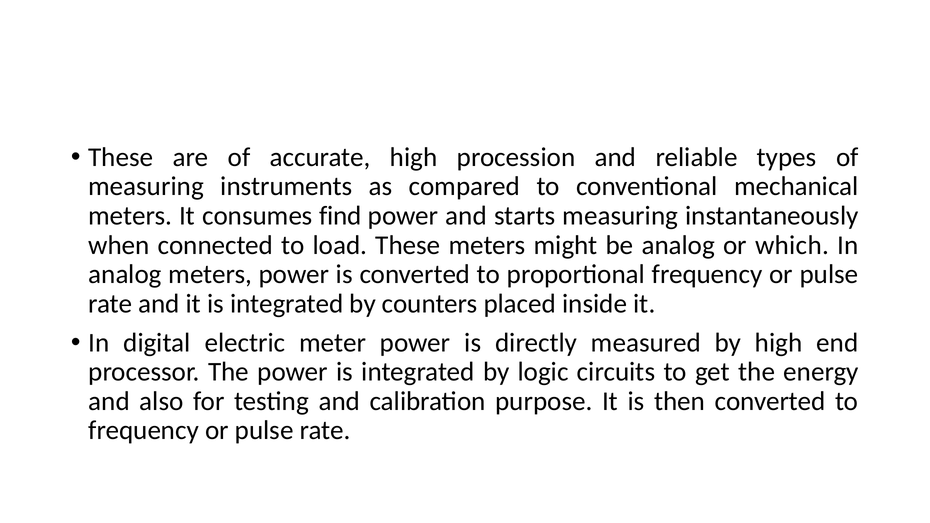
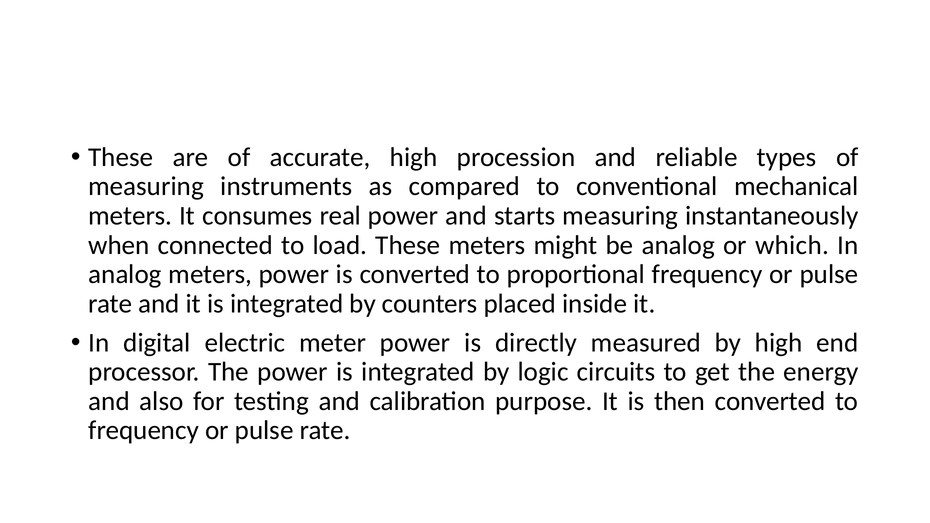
find: find -> real (340, 216)
